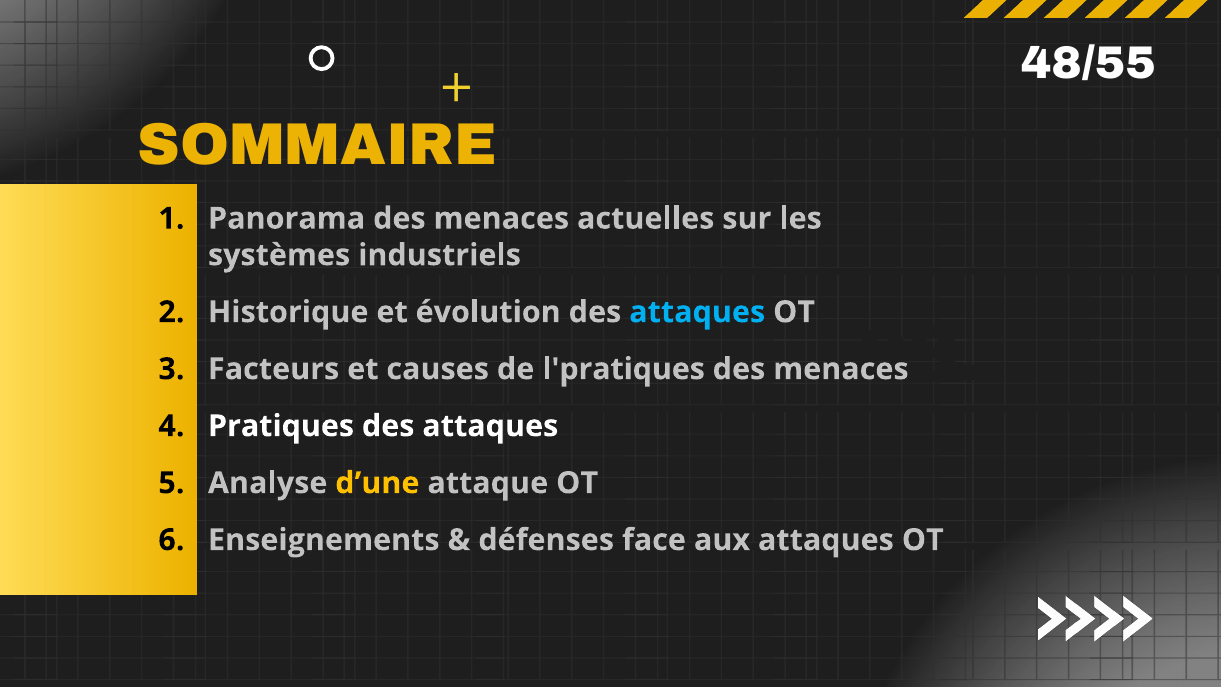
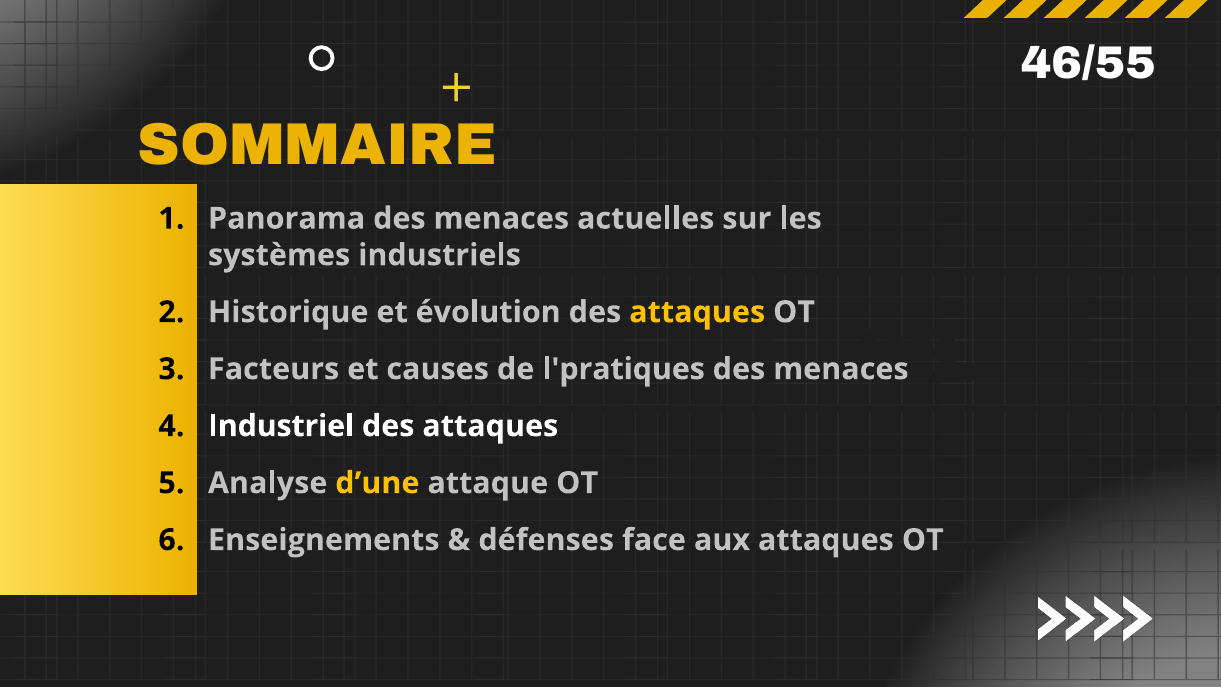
48/55: 48/55 -> 46/55 (1088, 63)
attaques colour: light blue -> yellow (697, 312)
Pratiques: Pratiques -> Industriel (281, 426)
